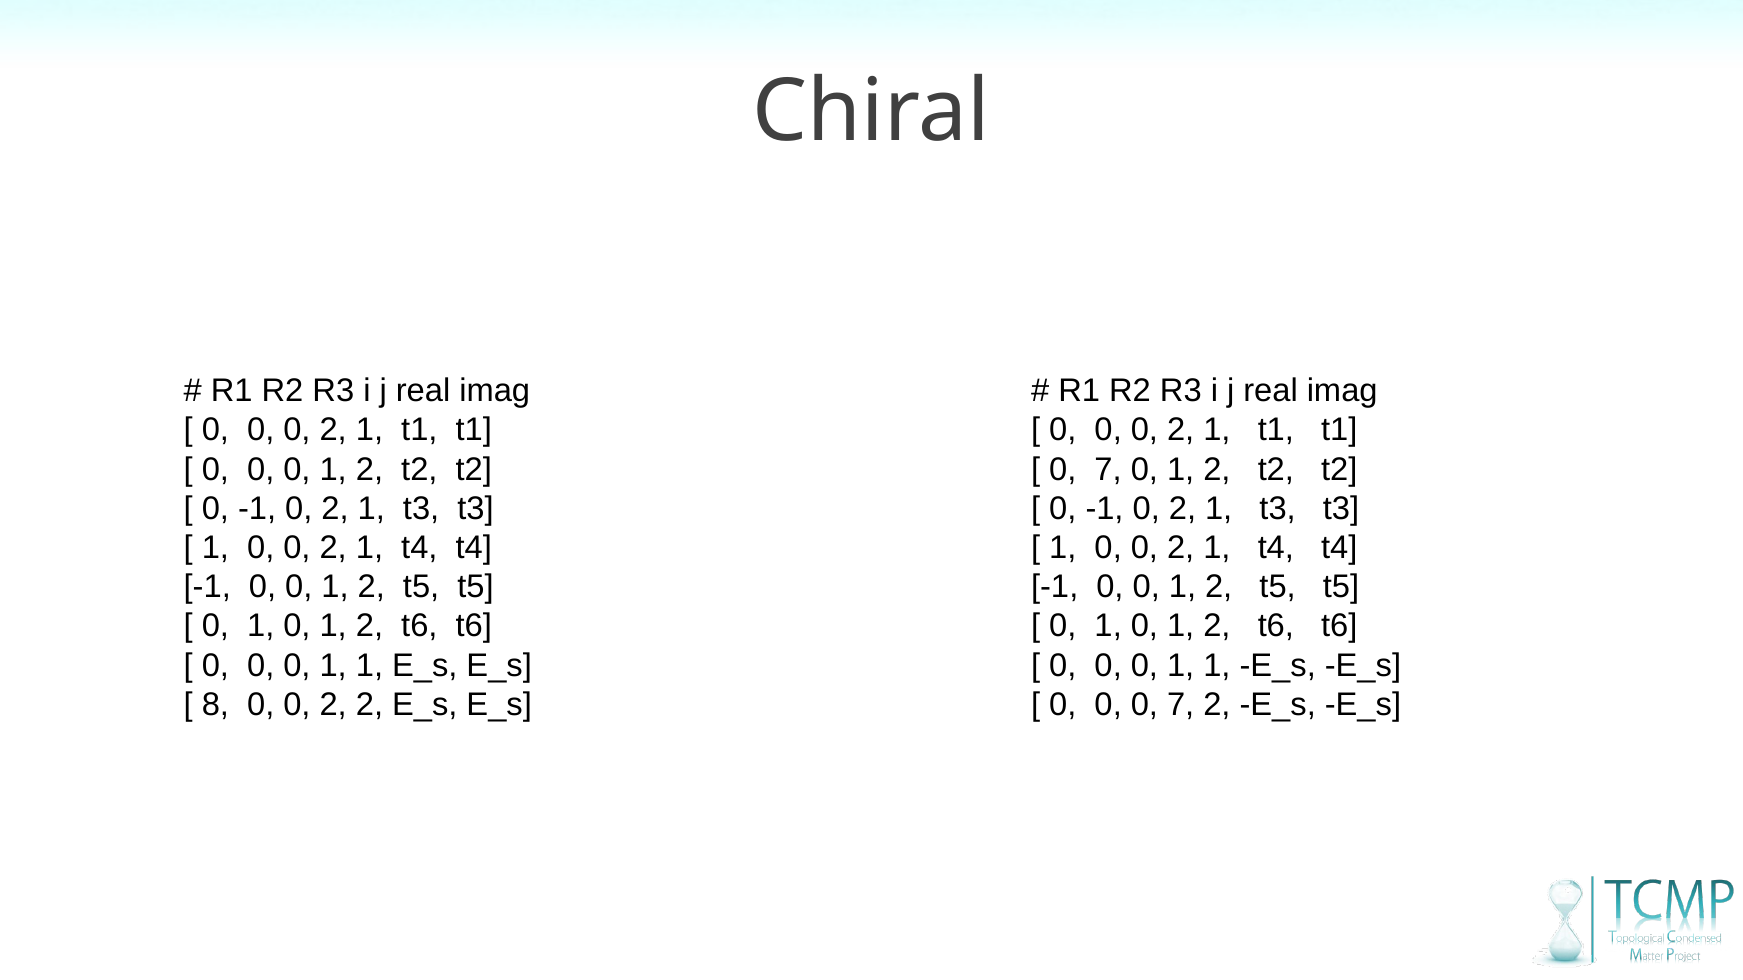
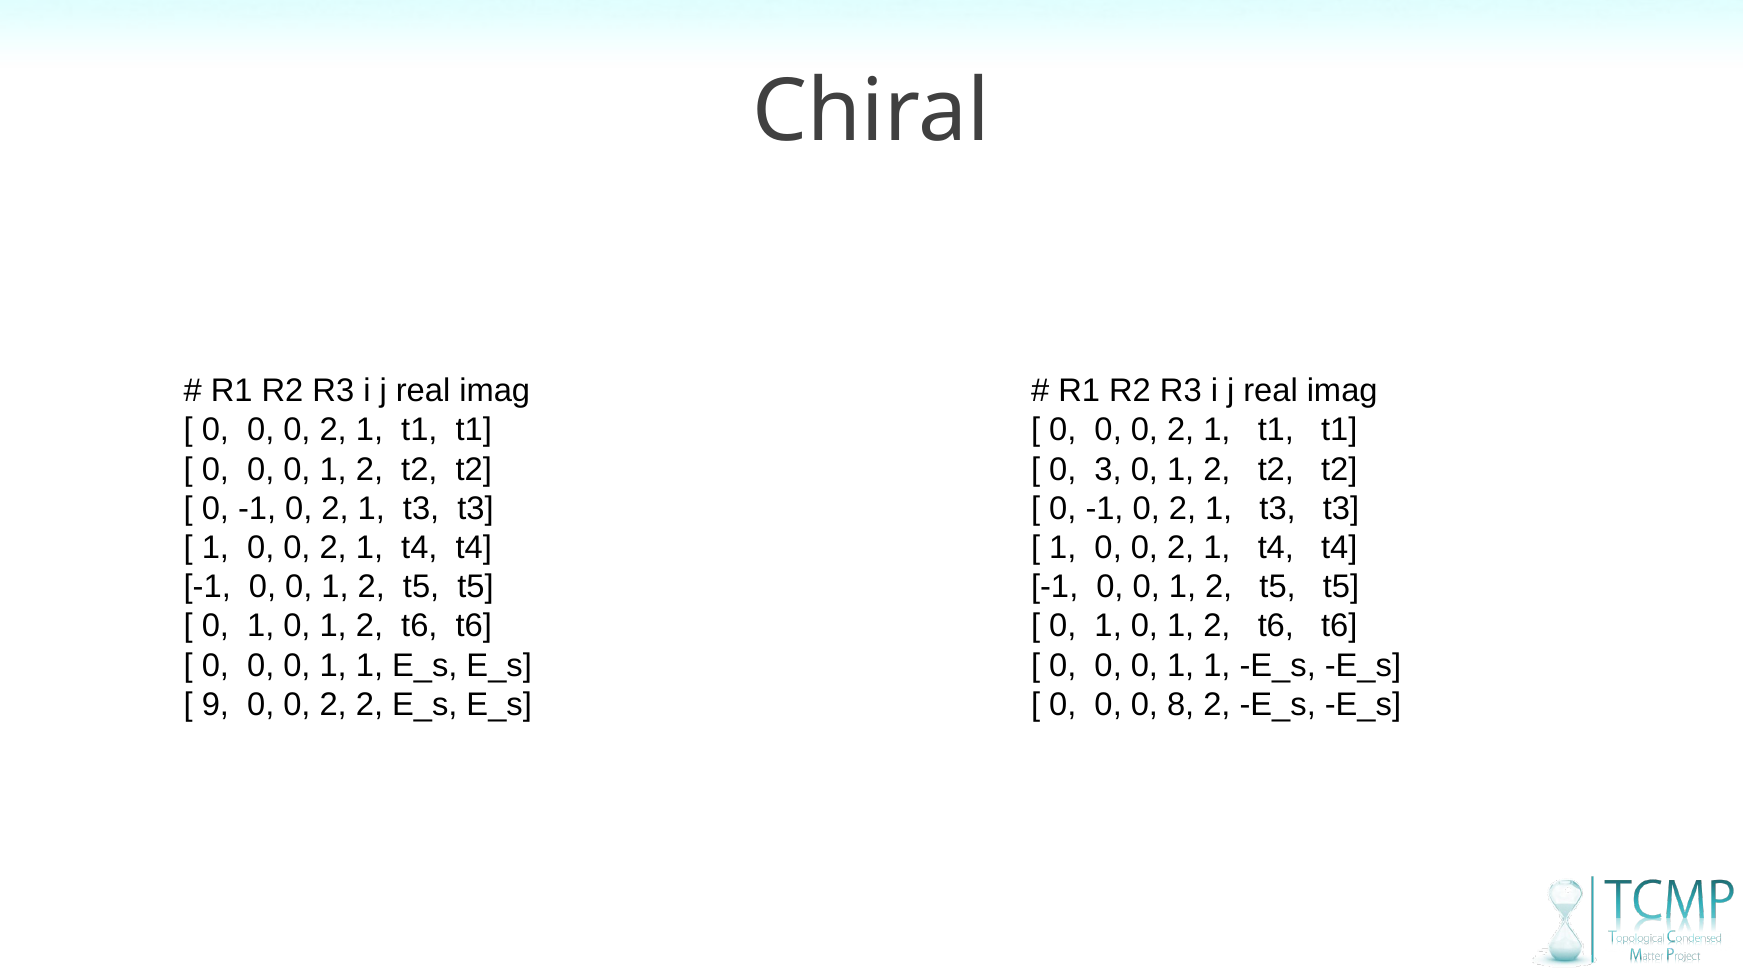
7: 7 -> 3 (1108, 470)
8: 8 -> 9 (215, 705)
0 0 7: 7 -> 8 (1181, 705)
